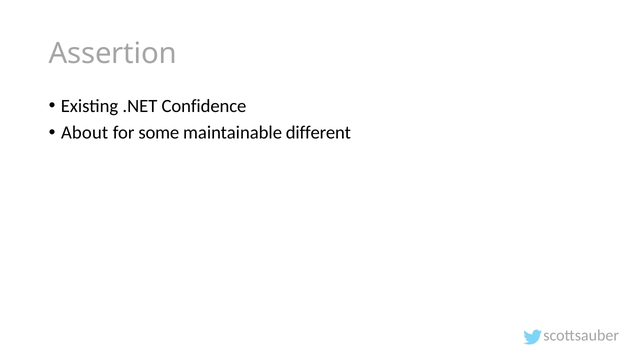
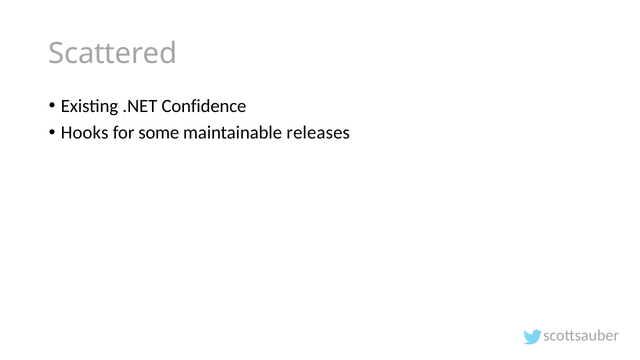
Assertion: Assertion -> Scattered (113, 54)
About: About -> Hooks (85, 133)
different: different -> releases (318, 133)
